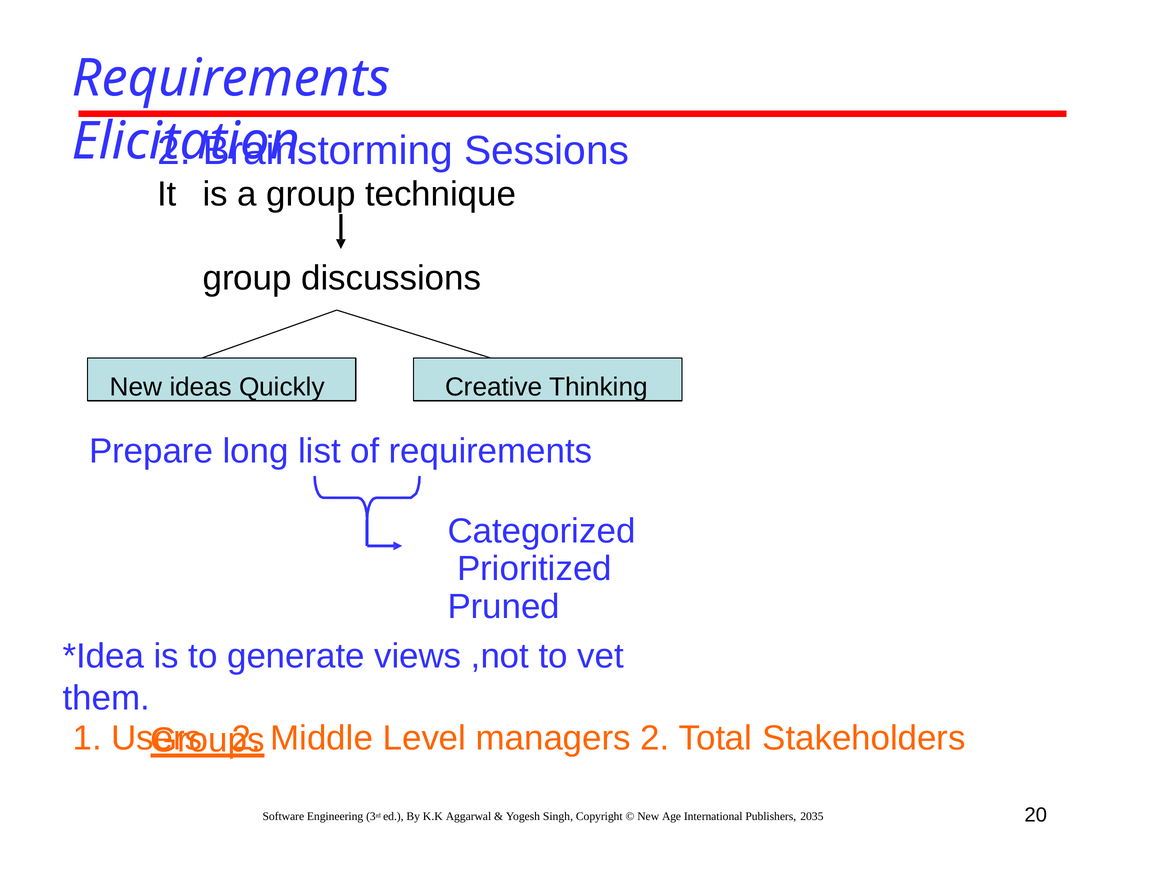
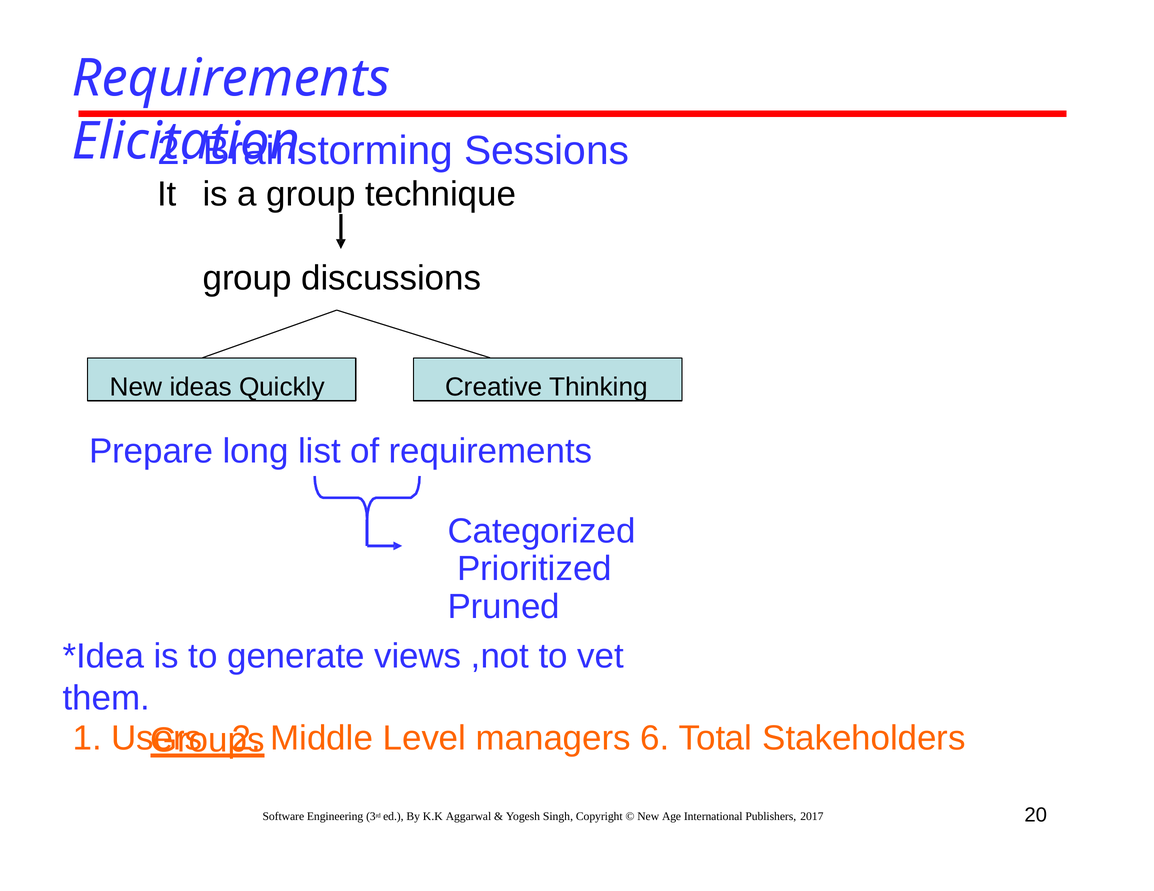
managers 2: 2 -> 6 (655, 739)
2035: 2035 -> 2017 (812, 817)
